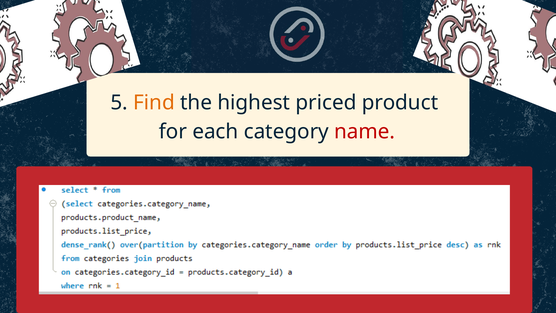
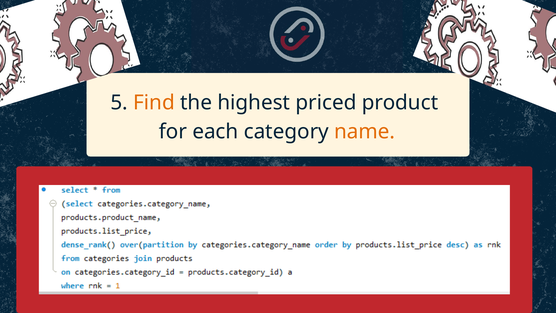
name colour: red -> orange (365, 131)
